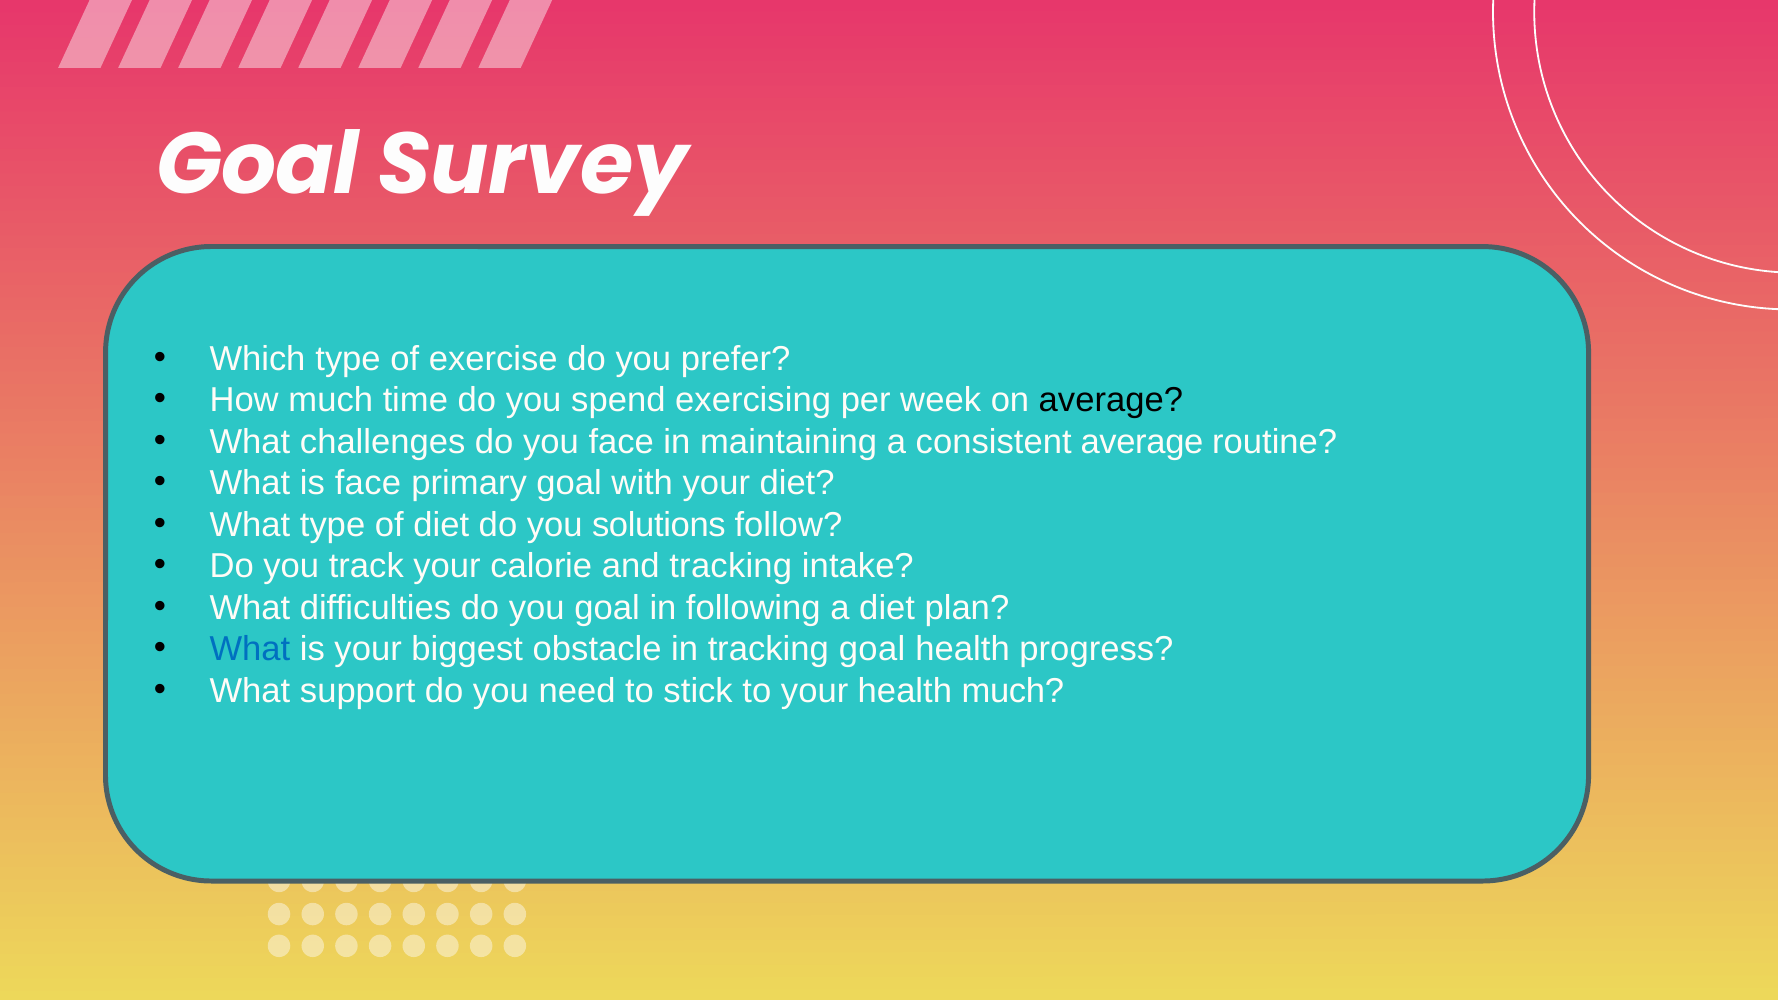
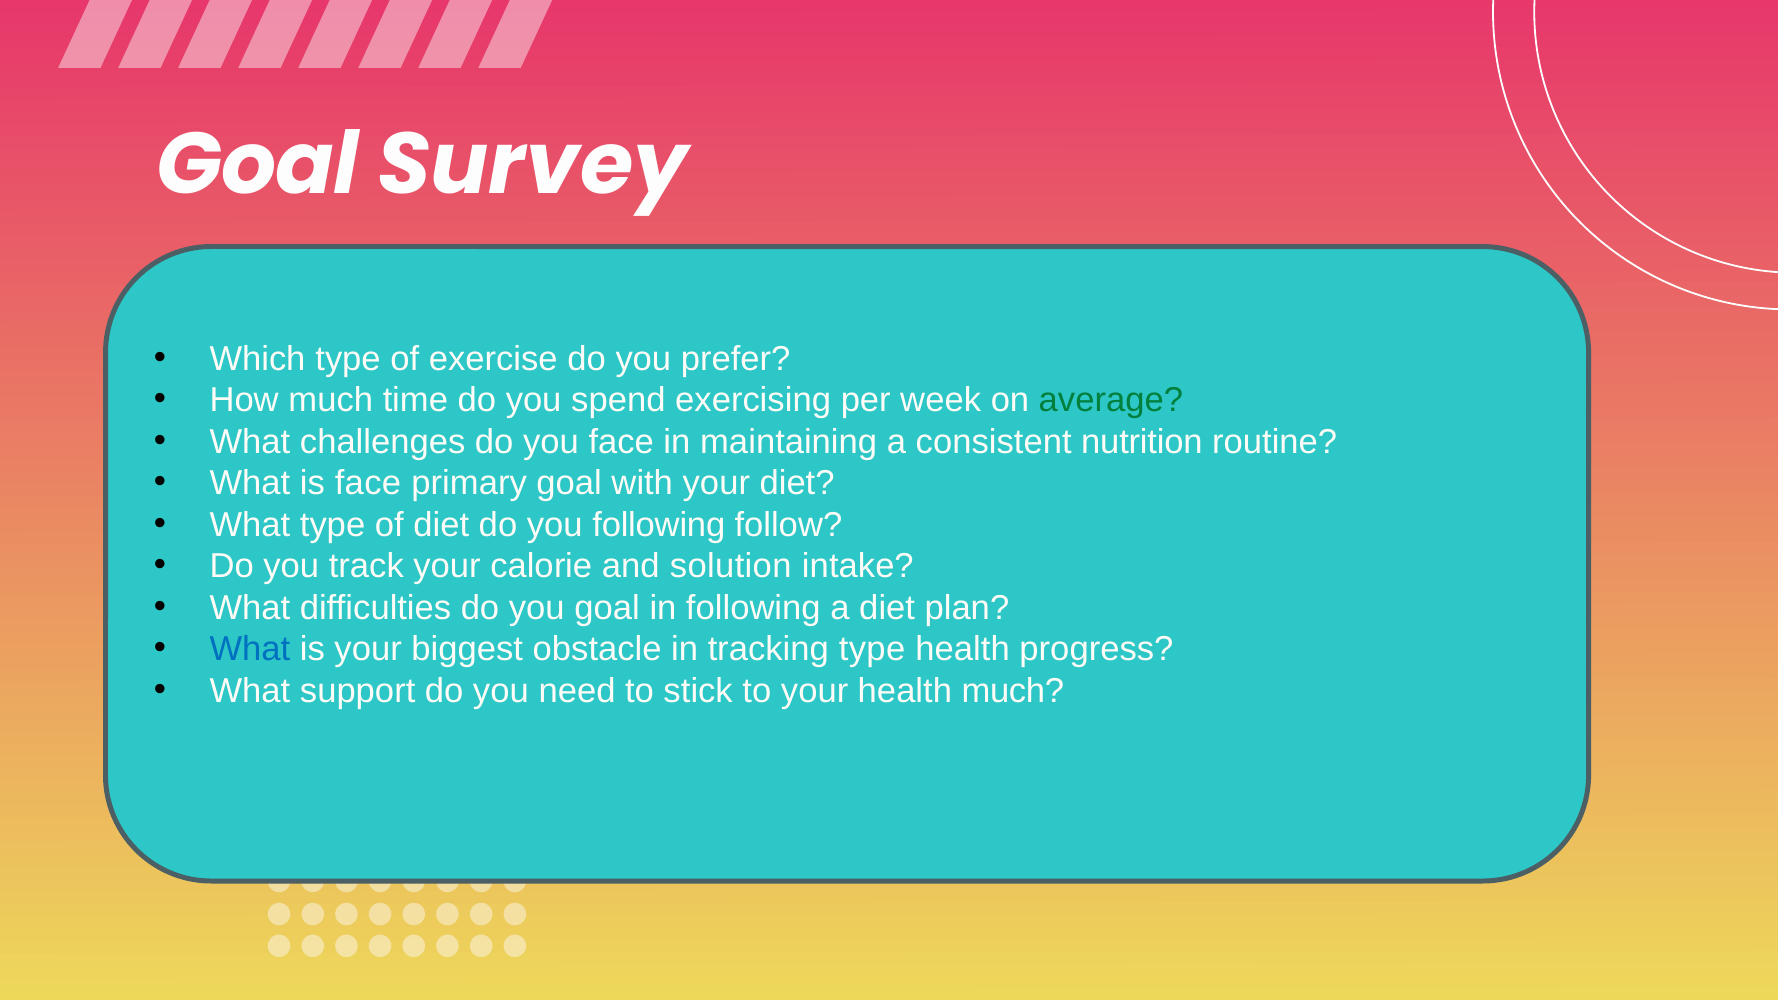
average colour: black -> green (1111, 400)
consistent average: average -> nutrition (1142, 442)
you solutions: solutions -> following (659, 525)
and tracking: tracking -> solution (731, 566)
tracking goal: goal -> type (872, 649)
